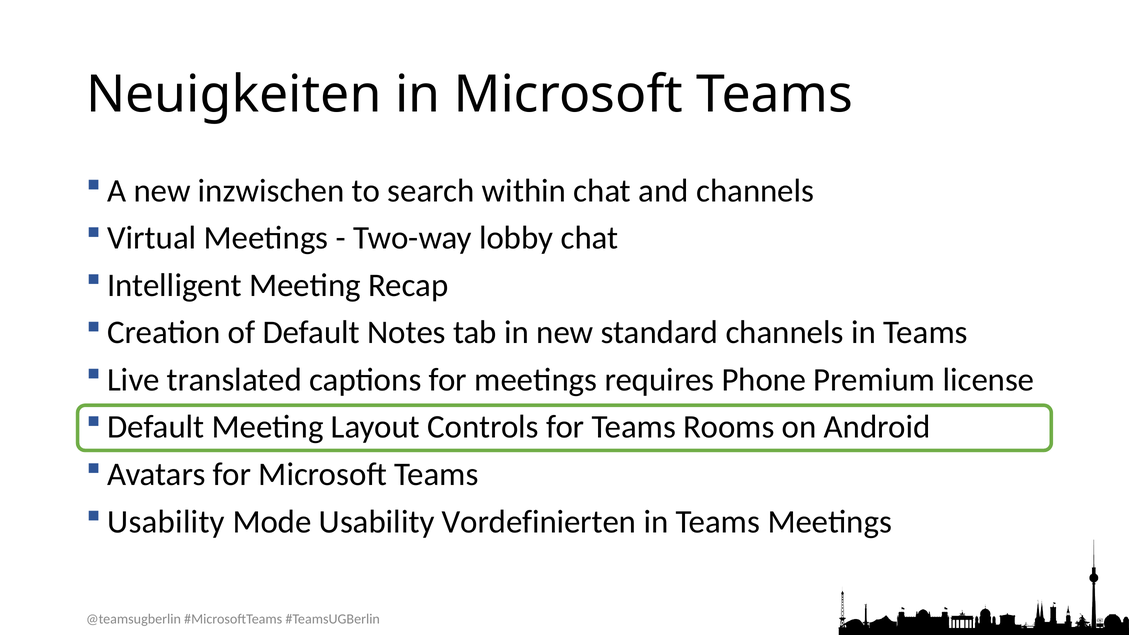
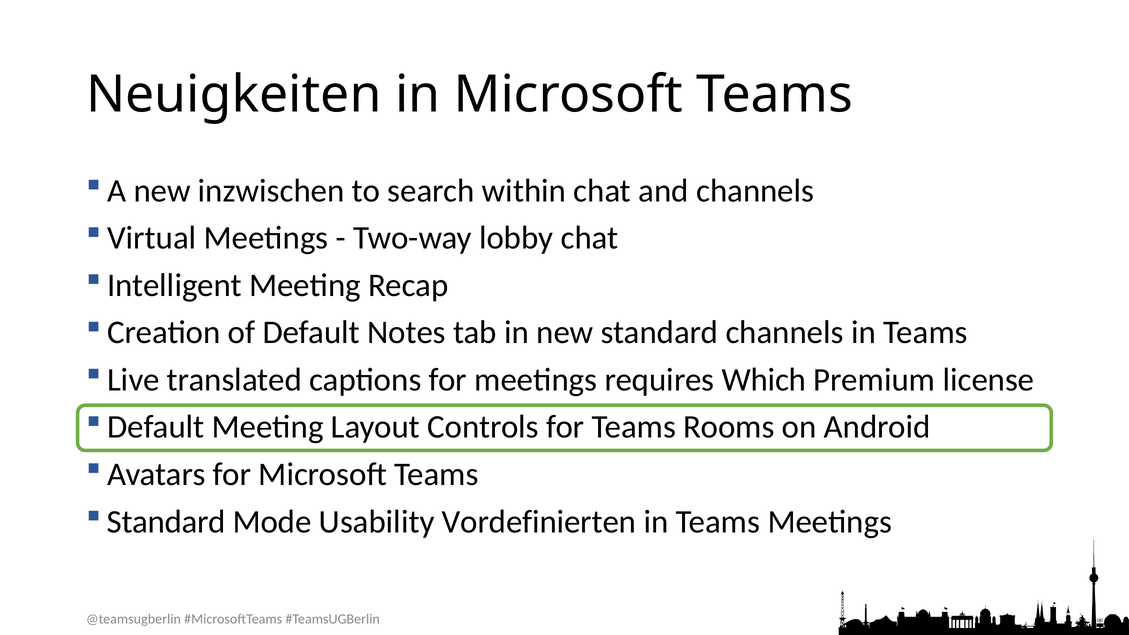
Phone: Phone -> Which (764, 380)
Usability: Usability -> Standard (166, 522)
